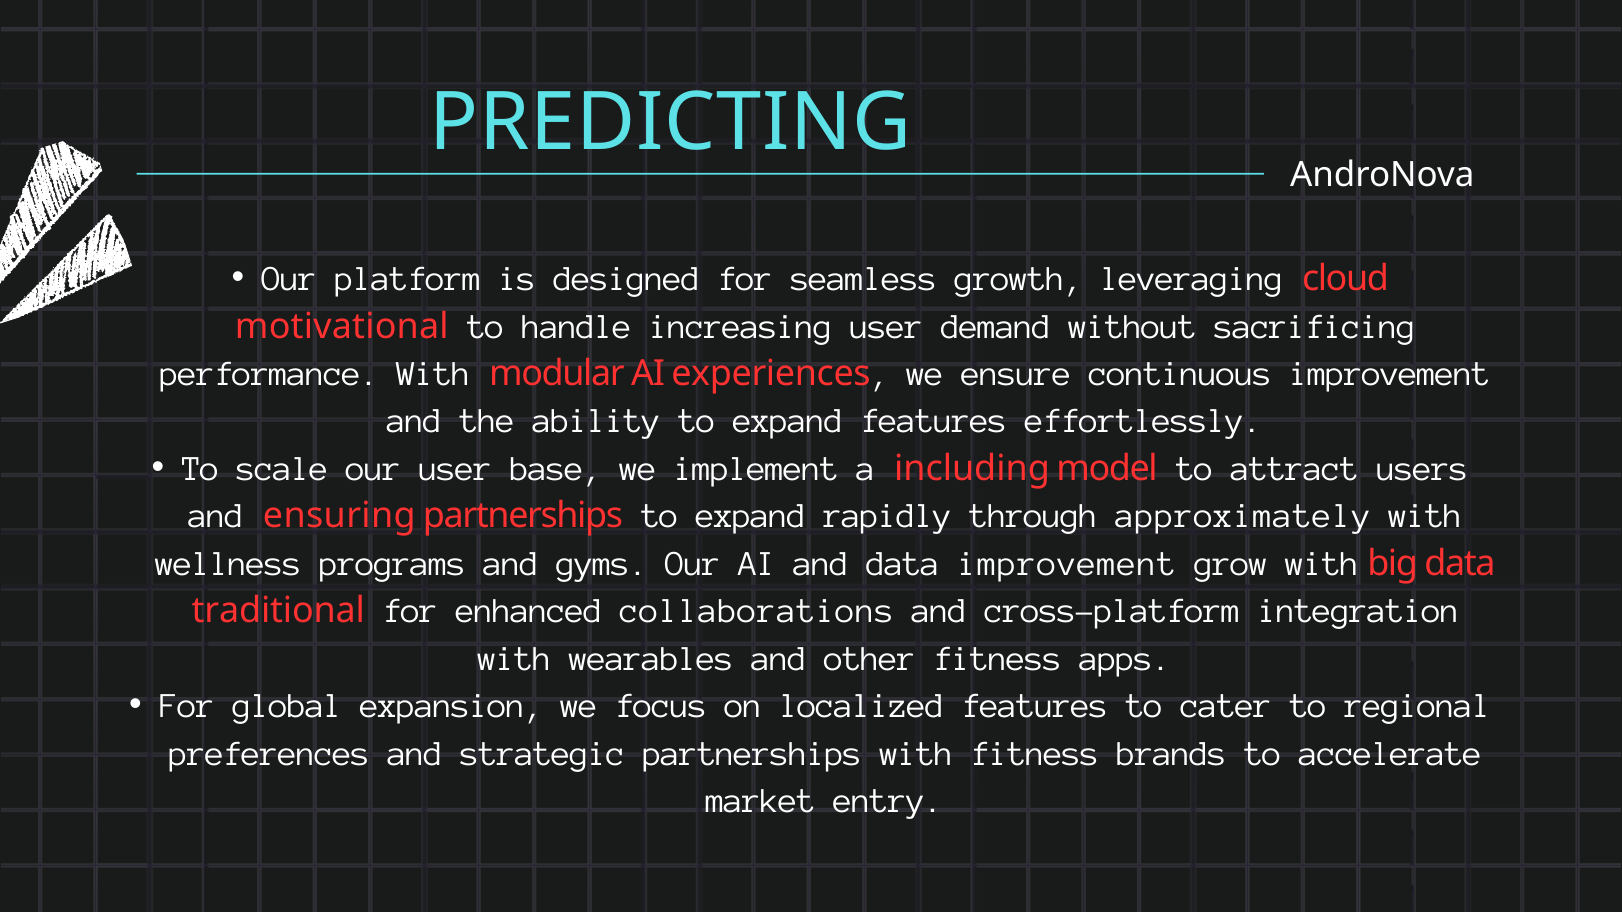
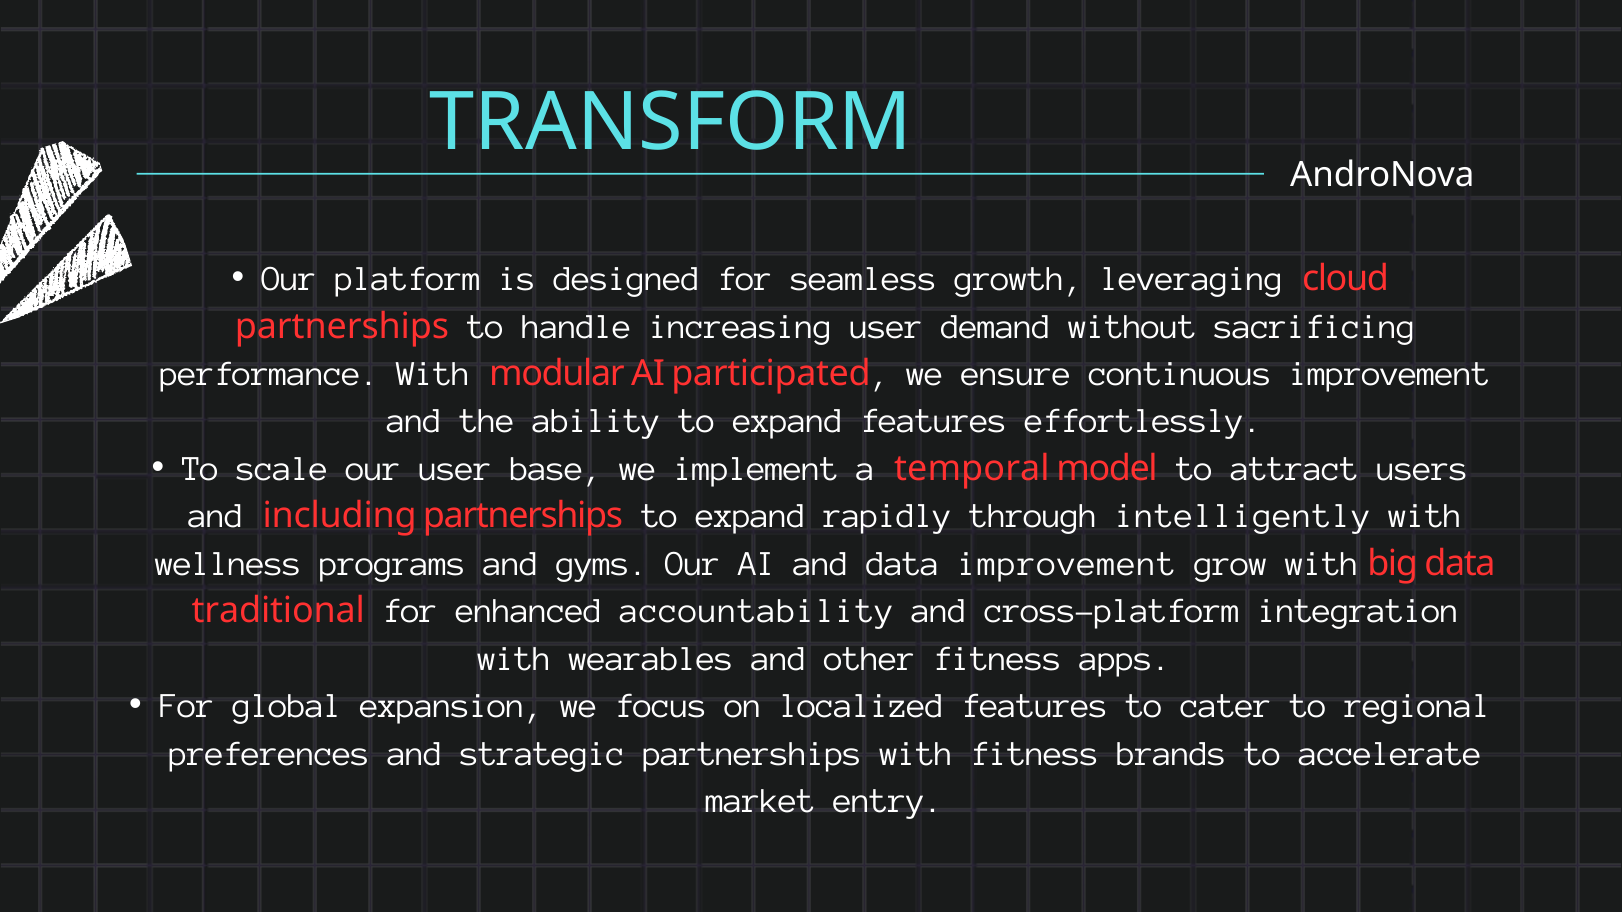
PREDICTING: PREDICTING -> TRANSFORM (671, 123)
motivational: motivational -> partnerships (342, 326)
experiences: experiences -> participated (771, 374)
including: including -> temporal (972, 469)
ensuring: ensuring -> including (340, 516)
approximately: approximately -> intelligently (1244, 516)
collaborations: collaborations -> accountability (757, 611)
